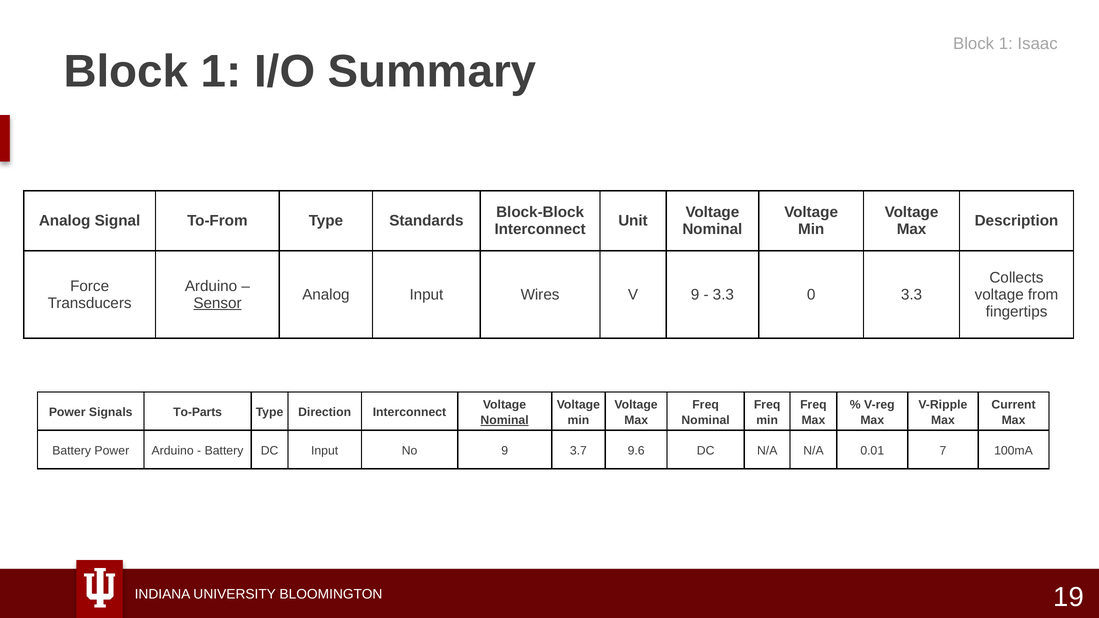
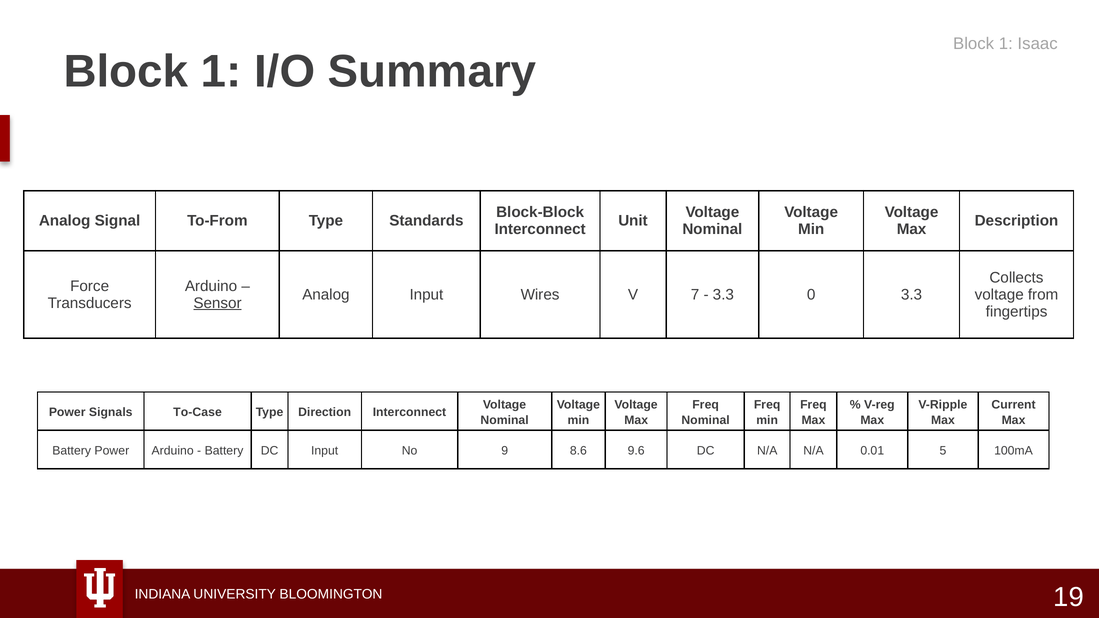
V 9: 9 -> 7 (695, 295)
To-Parts: To-Parts -> To-Case (198, 413)
Nominal underline: present -> none (505, 420)
3.7: 3.7 -> 8.6 (578, 451)
7: 7 -> 5 (943, 451)
